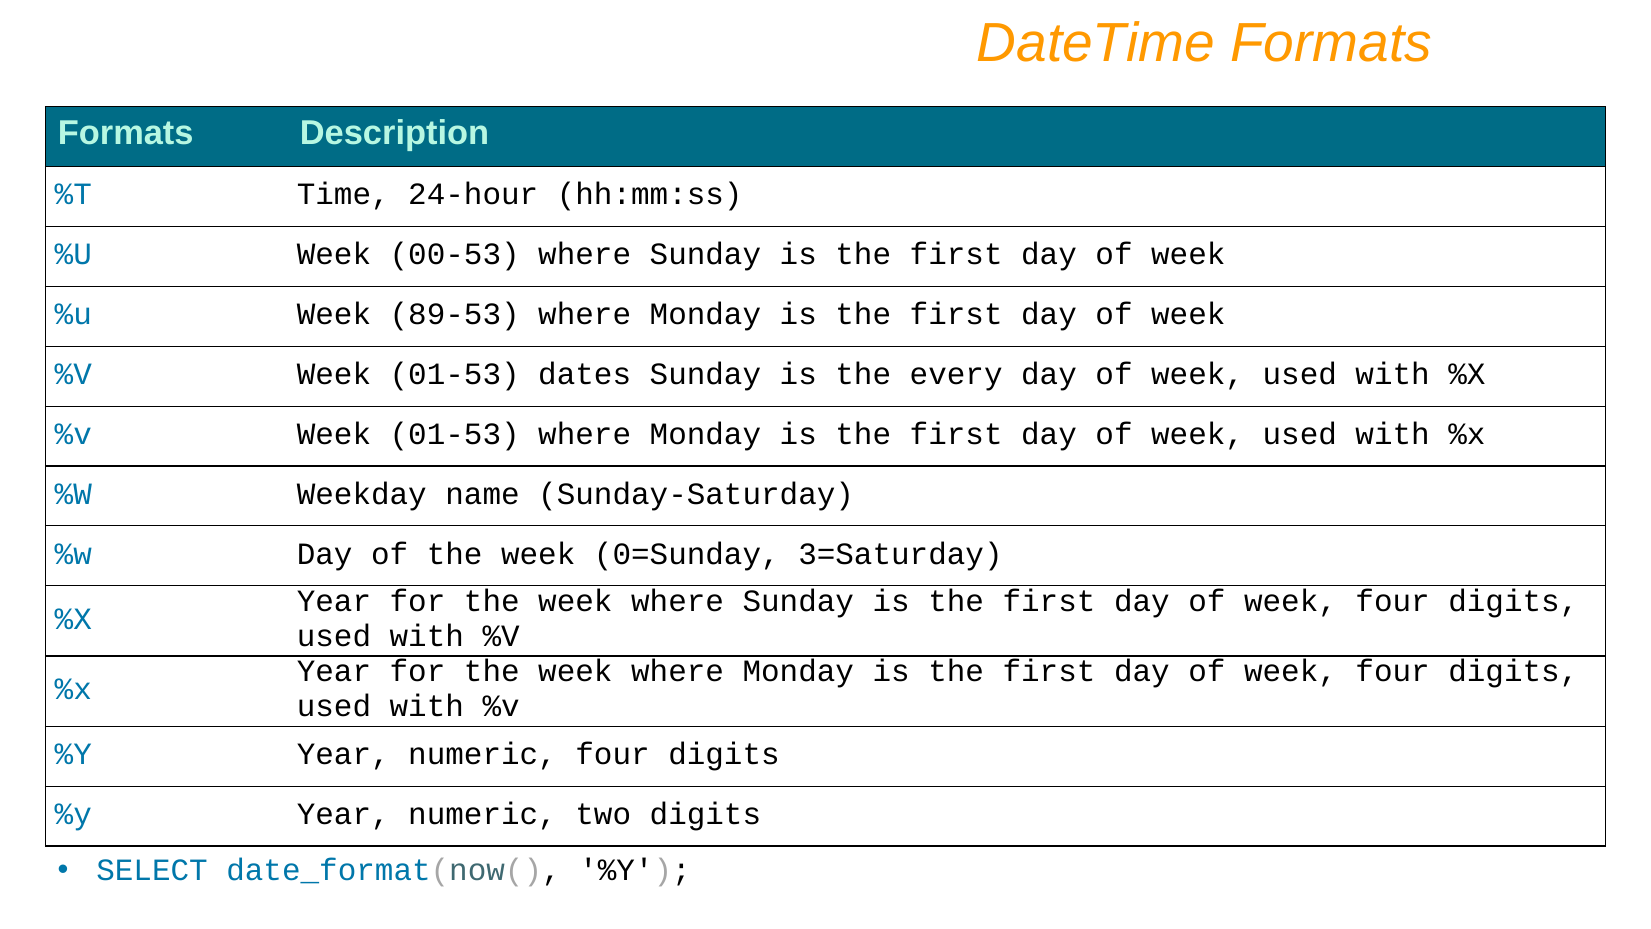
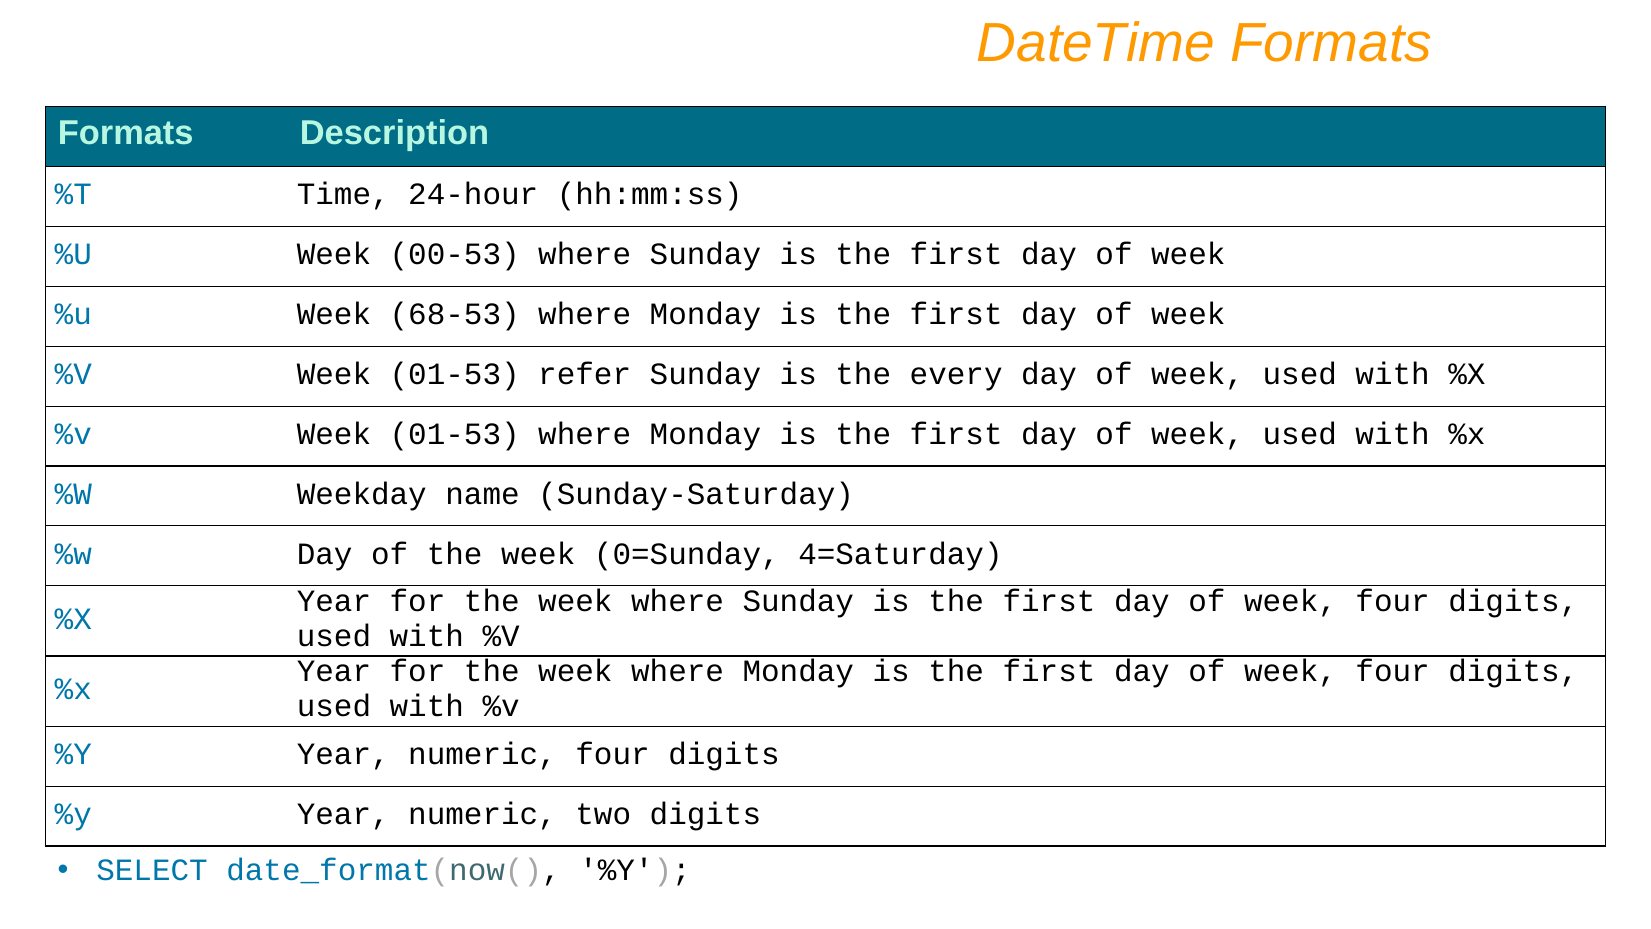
89-53: 89-53 -> 68-53 (455, 314)
dates: dates -> refer (585, 374)
3=Saturday: 3=Saturday -> 4=Saturday (900, 554)
